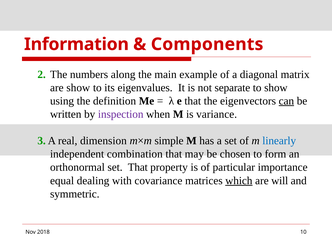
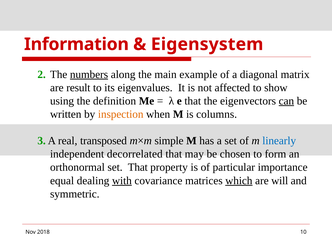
Components: Components -> Eigensystem (207, 44)
numbers underline: none -> present (89, 74)
are show: show -> result (78, 88)
separate: separate -> affected (232, 88)
inspection colour: purple -> orange (121, 114)
variance: variance -> columns (217, 114)
dimension: dimension -> transposed (104, 141)
combination: combination -> decorrelated (135, 154)
with underline: none -> present (122, 181)
